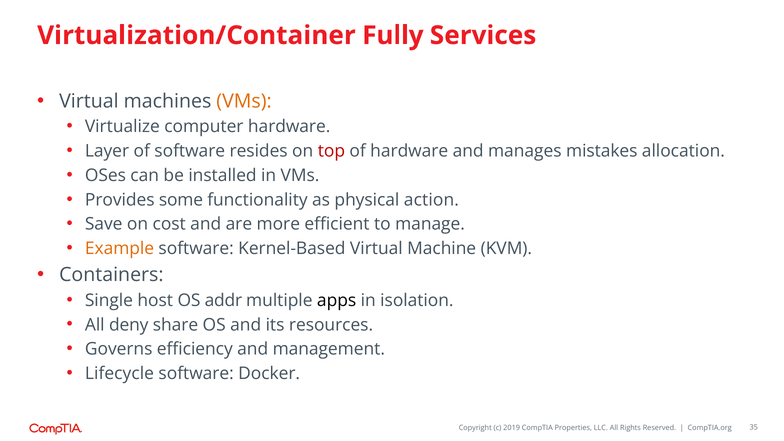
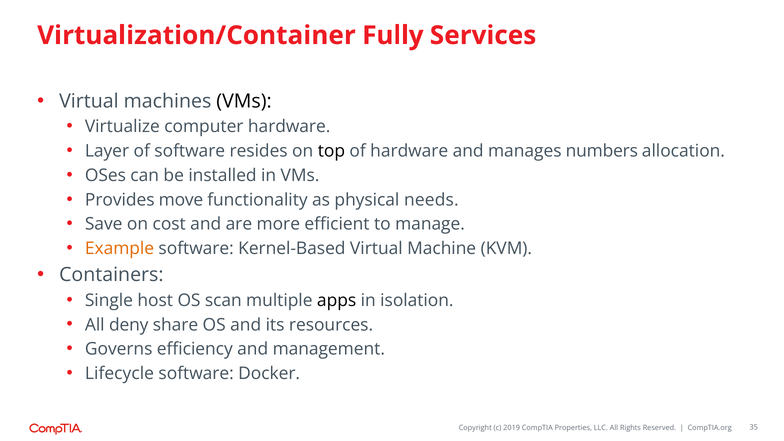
VMs colour: orange -> black (244, 101)
top colour: red -> black (331, 151)
mistakes: mistakes -> numbers (602, 151)
some: some -> move (181, 200)
action: action -> needs (431, 200)
addr: addr -> scan (223, 300)
